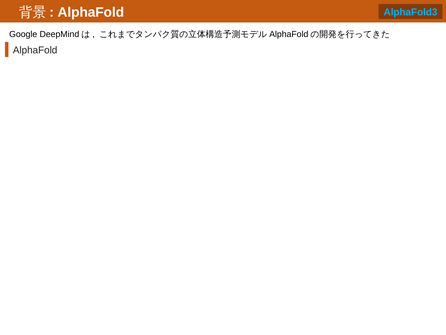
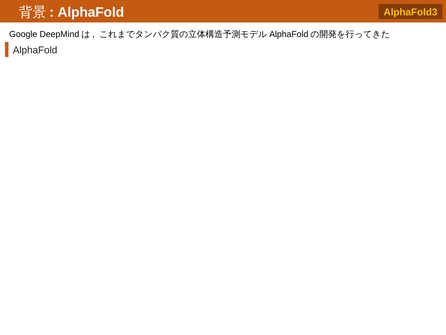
AlphaFold3 colour: light blue -> yellow (411, 12)
